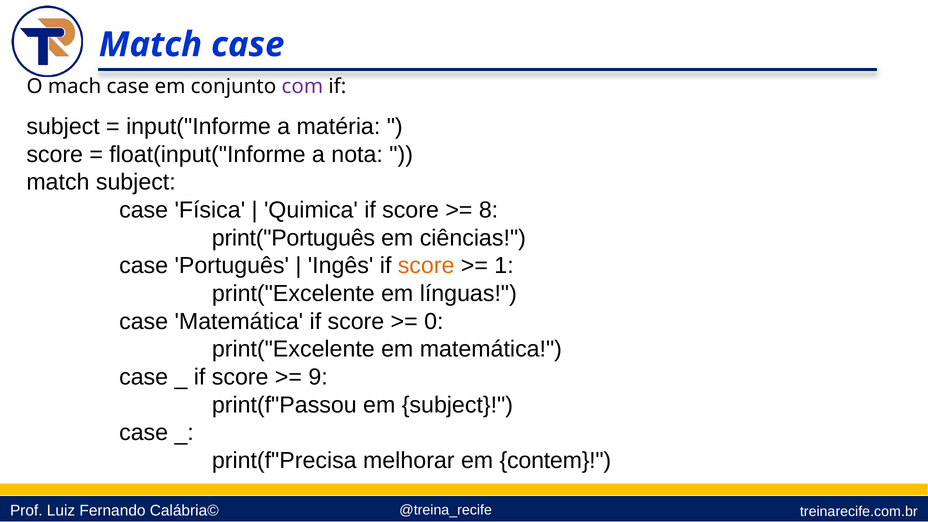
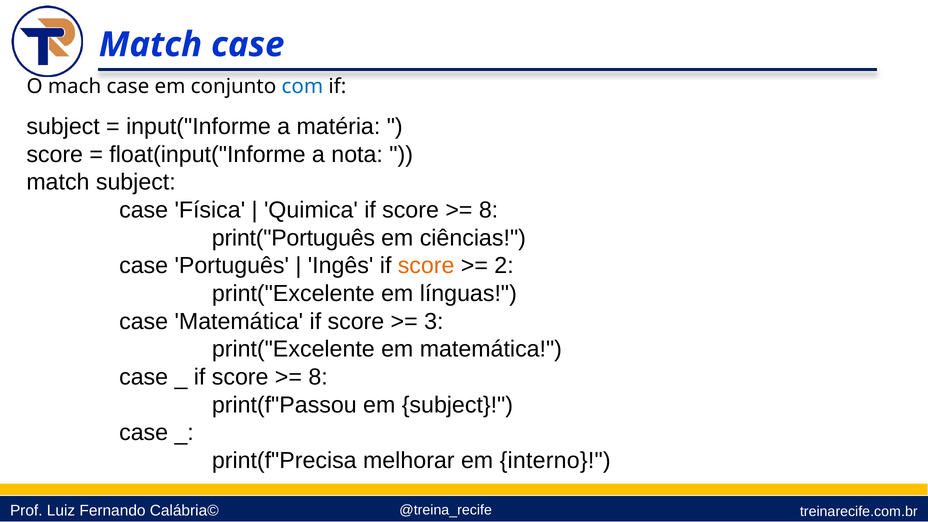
com colour: purple -> blue (302, 87)
1: 1 -> 2 (504, 266)
0: 0 -> 3 (434, 321)
9: 9 -> 8 (318, 377)
contem: contem -> interno (555, 461)
